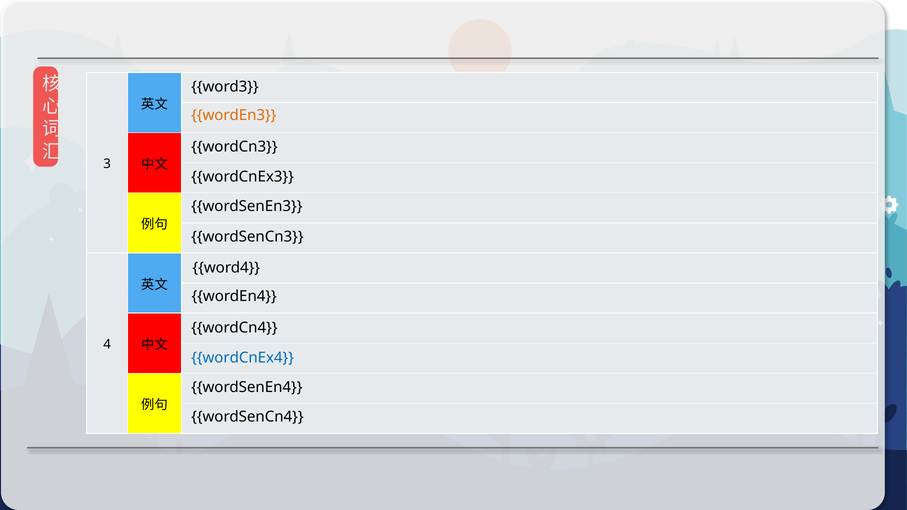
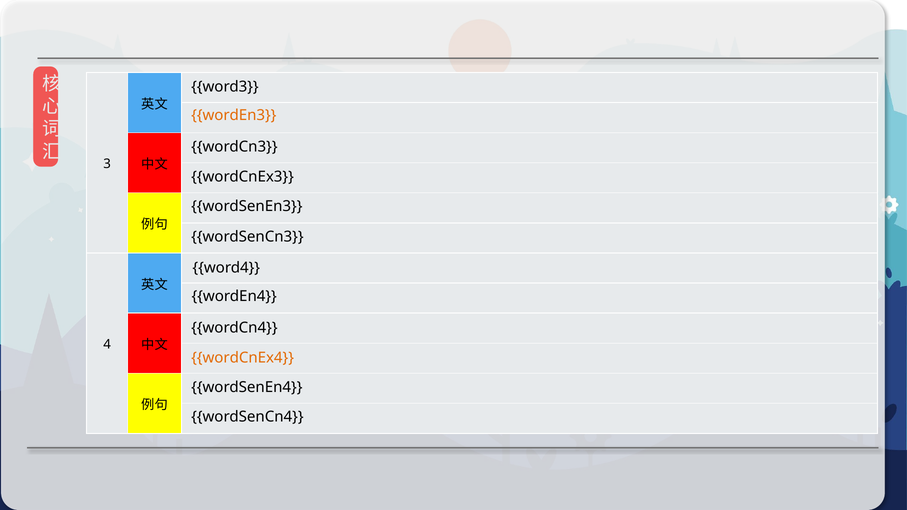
wordCnEx4 colour: blue -> orange (243, 358)
